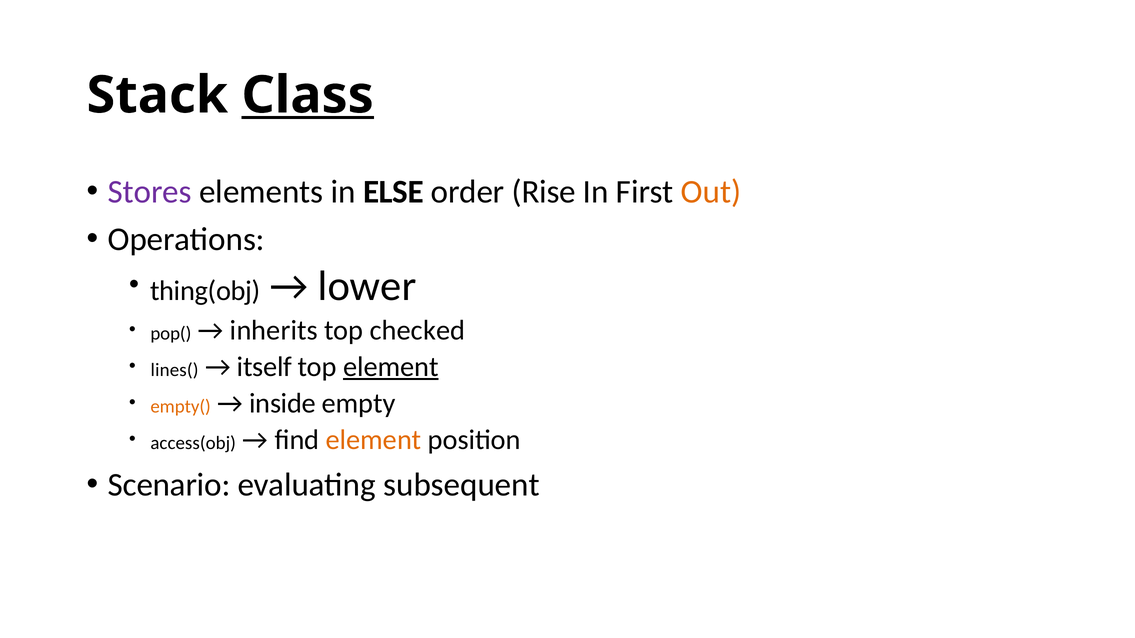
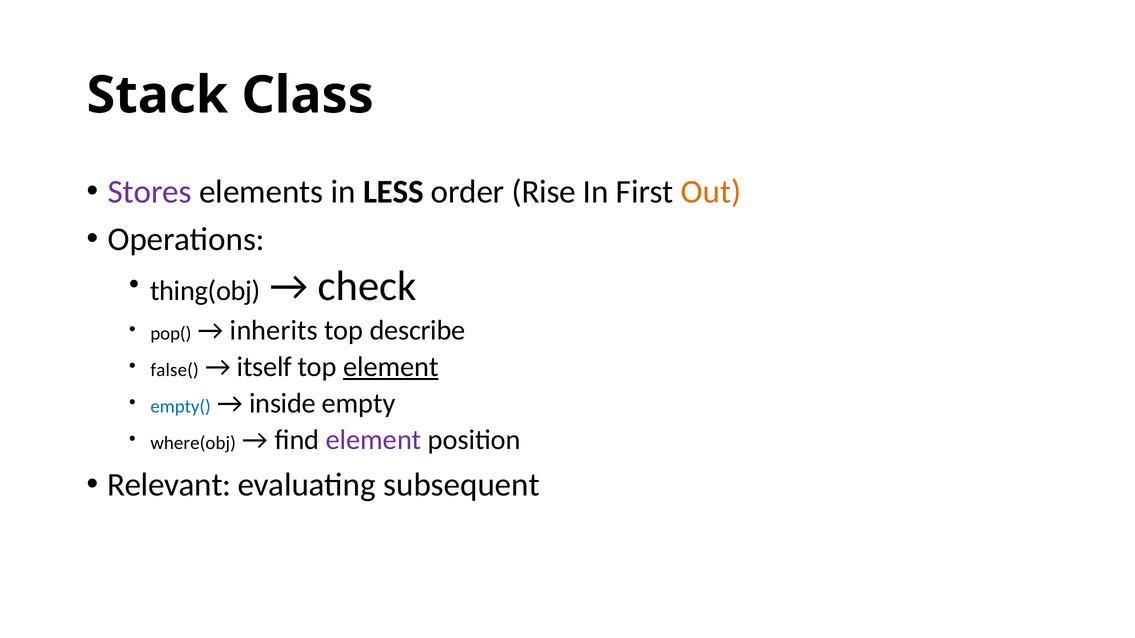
Class underline: present -> none (308, 95)
ELSE: ELSE -> LESS (393, 192)
lower: lower -> check (367, 286)
checked: checked -> describe (418, 330)
lines(: lines( -> false( (175, 370)
empty( colour: orange -> blue (181, 407)
access(obj: access(obj -> where(obj (193, 443)
element colour: orange -> purple (374, 440)
Scenario: Scenario -> Relevant (169, 485)
